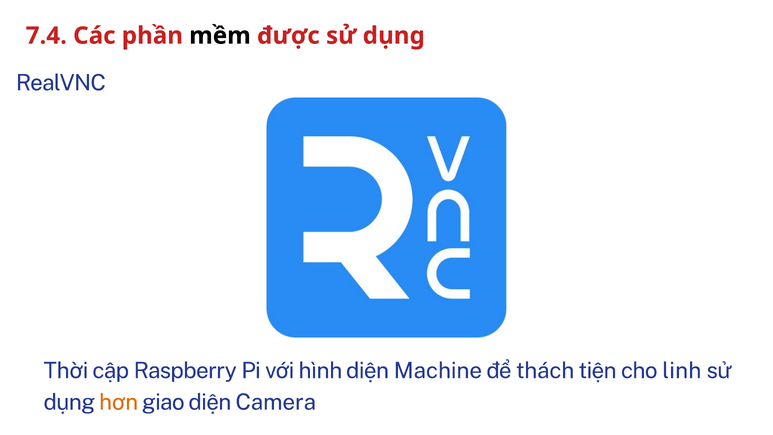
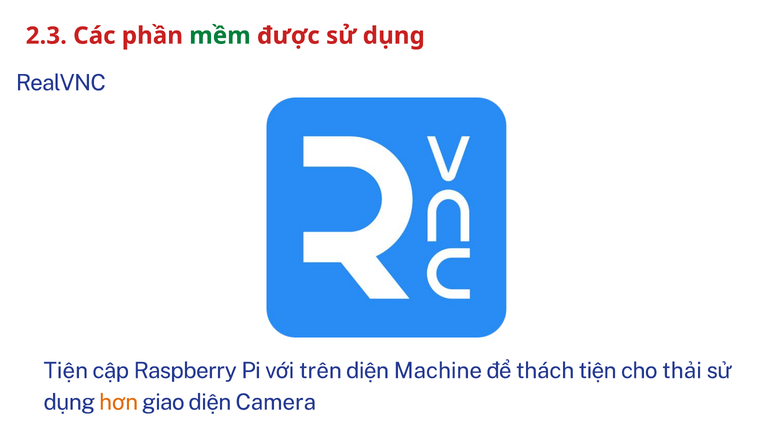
7.4: 7.4 -> 2.3 (46, 36)
mềm colour: black -> green (220, 36)
Thời: Thời -> Tiện (66, 371)
hình: hình -> trên (320, 371)
linh: linh -> thải (682, 371)
